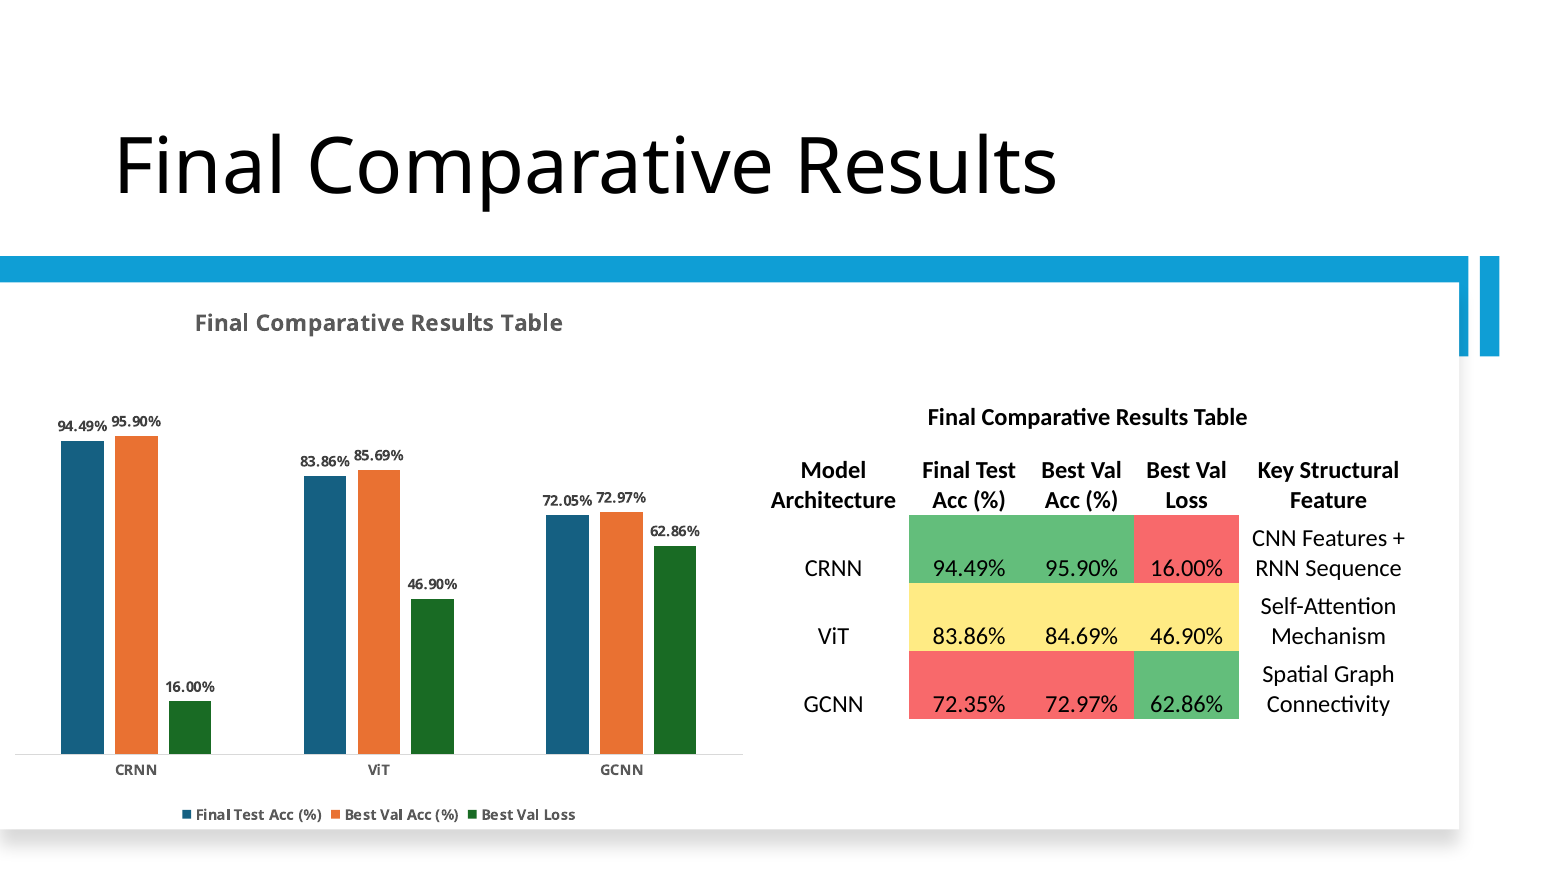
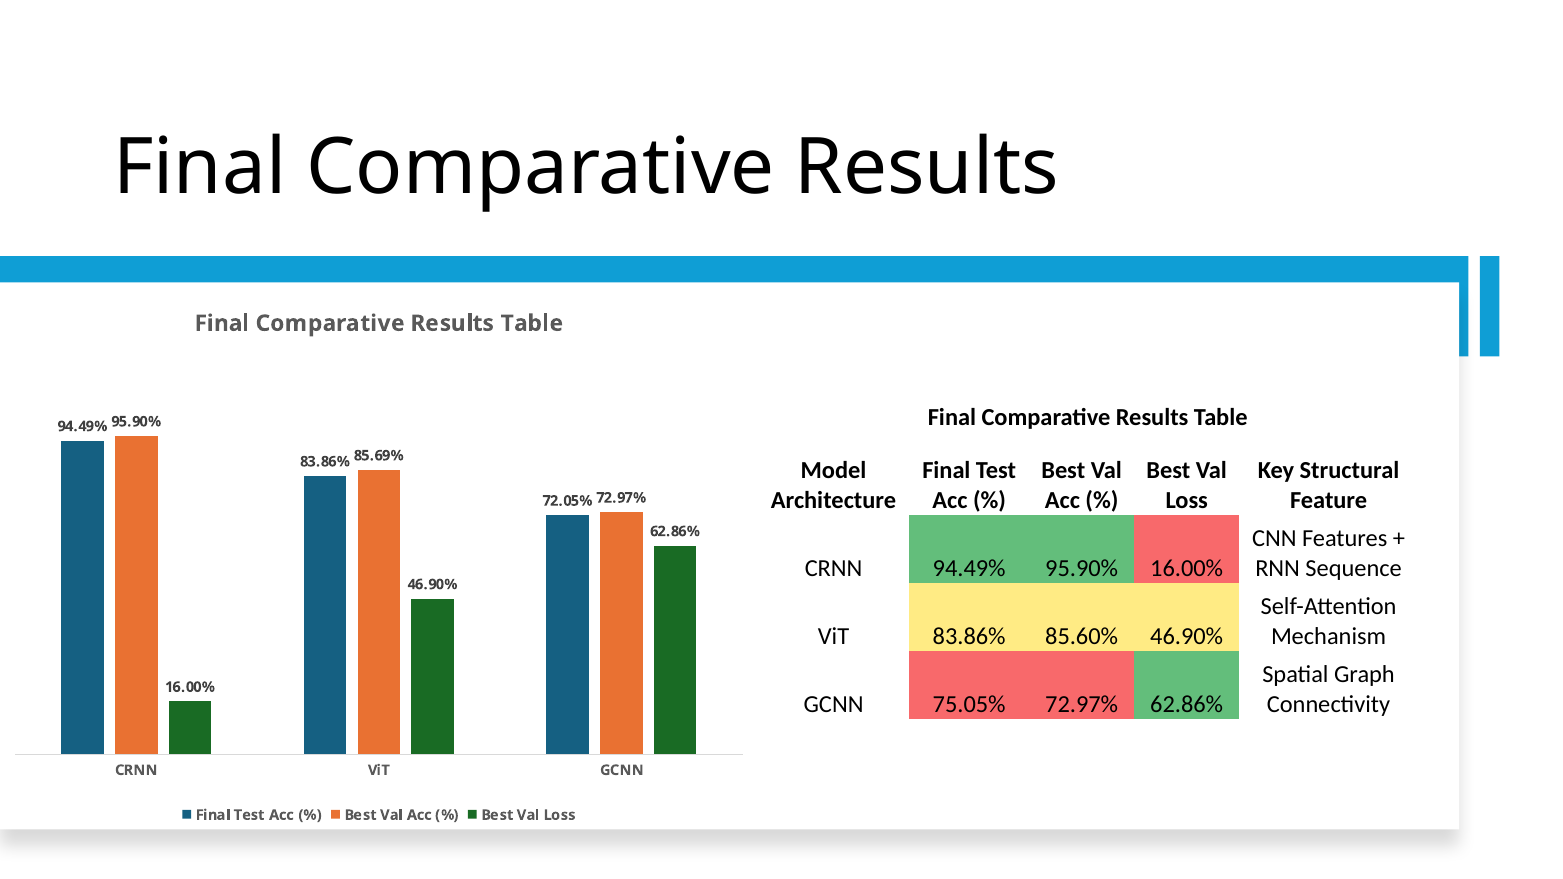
84.69%: 84.69% -> 85.60% (1082, 636)
72.35%: 72.35% -> 75.05% (969, 704)
